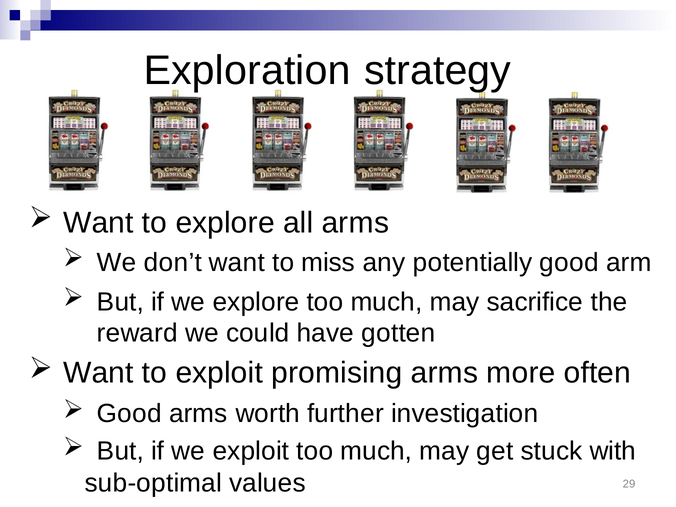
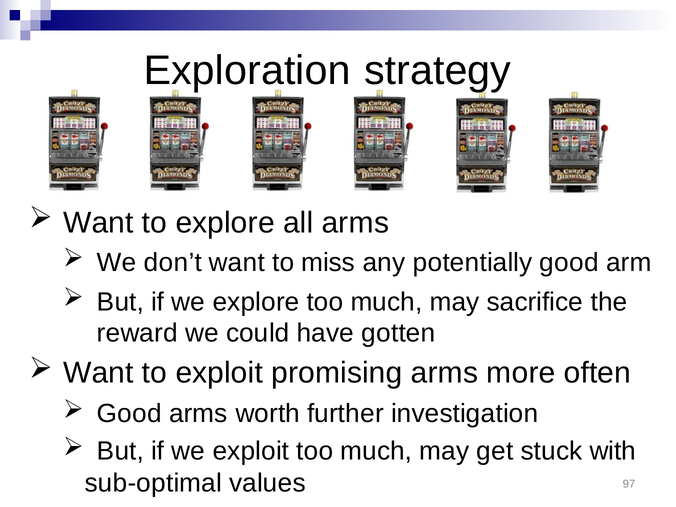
29: 29 -> 97 (629, 484)
